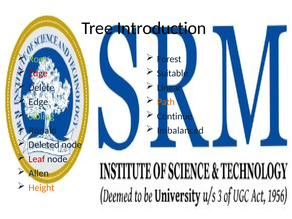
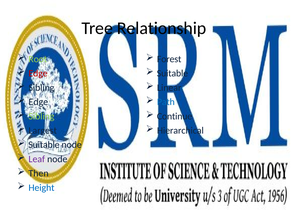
Introduction: Introduction -> Relationship (162, 28)
Delete: Delete -> Sibling (41, 88)
Path colour: orange -> blue (166, 102)
Ronald: Ronald -> Largest (43, 130)
Imbalanced: Imbalanced -> Hierarchical (180, 130)
Deleted: Deleted -> Suitable (44, 145)
Leaf colour: red -> purple (37, 159)
Allen: Allen -> Then (39, 173)
Height colour: orange -> blue (41, 188)
